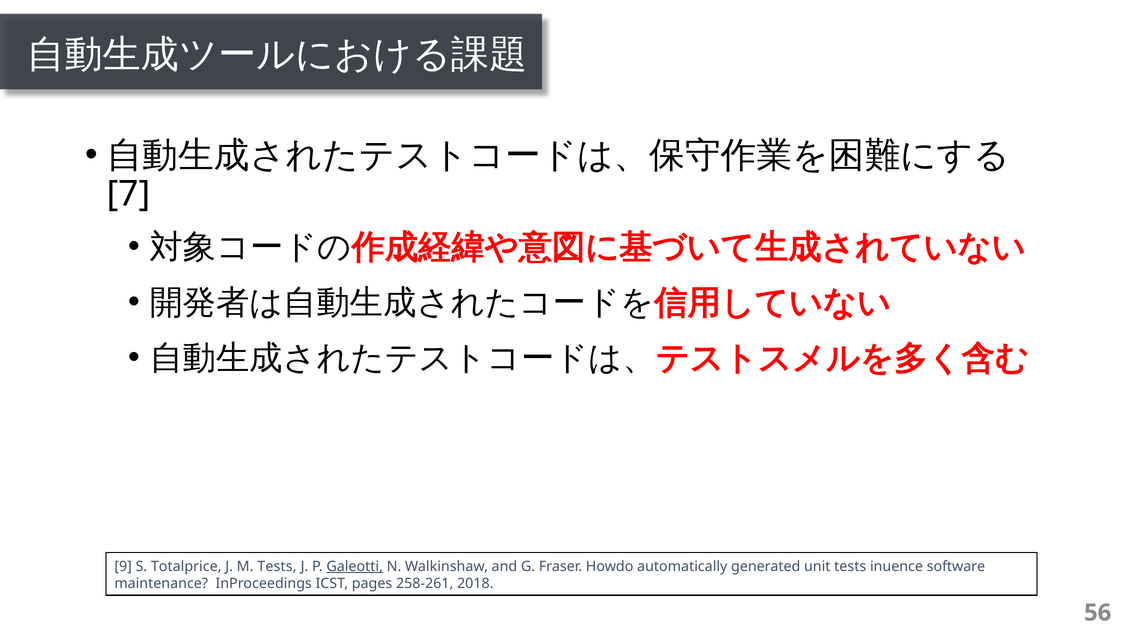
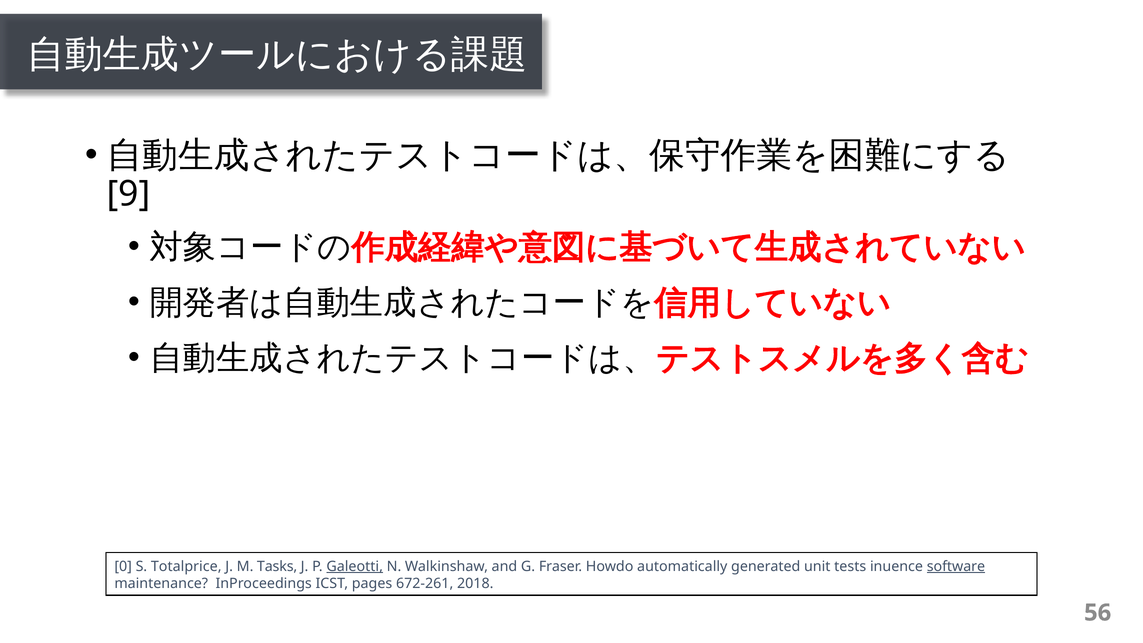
7: 7 -> 9 (129, 194)
9: 9 -> 0 (123, 566)
M Tests: Tests -> Tasks (277, 566)
software underline: none -> present (956, 566)
258-261: 258-261 -> 672-261 (425, 584)
